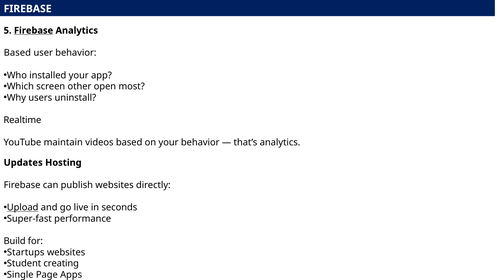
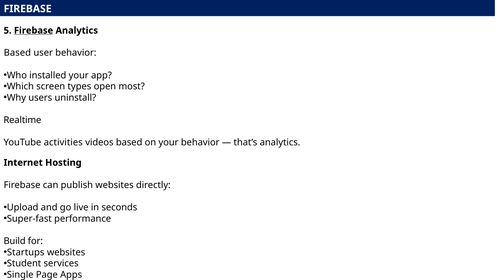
other: other -> types (79, 86)
maintain: maintain -> activities (63, 142)
Updates: Updates -> Internet (23, 162)
Upload underline: present -> none (23, 207)
creating: creating -> services (61, 263)
